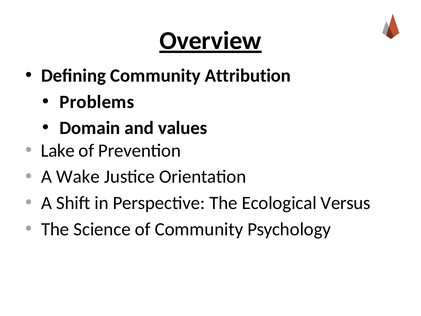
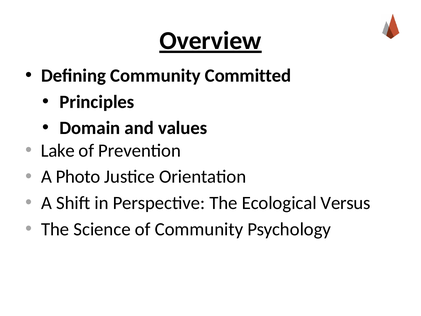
Attribution: Attribution -> Committed (248, 76)
Problems: Problems -> Principles (97, 102)
Wake: Wake -> Photo (78, 177)
